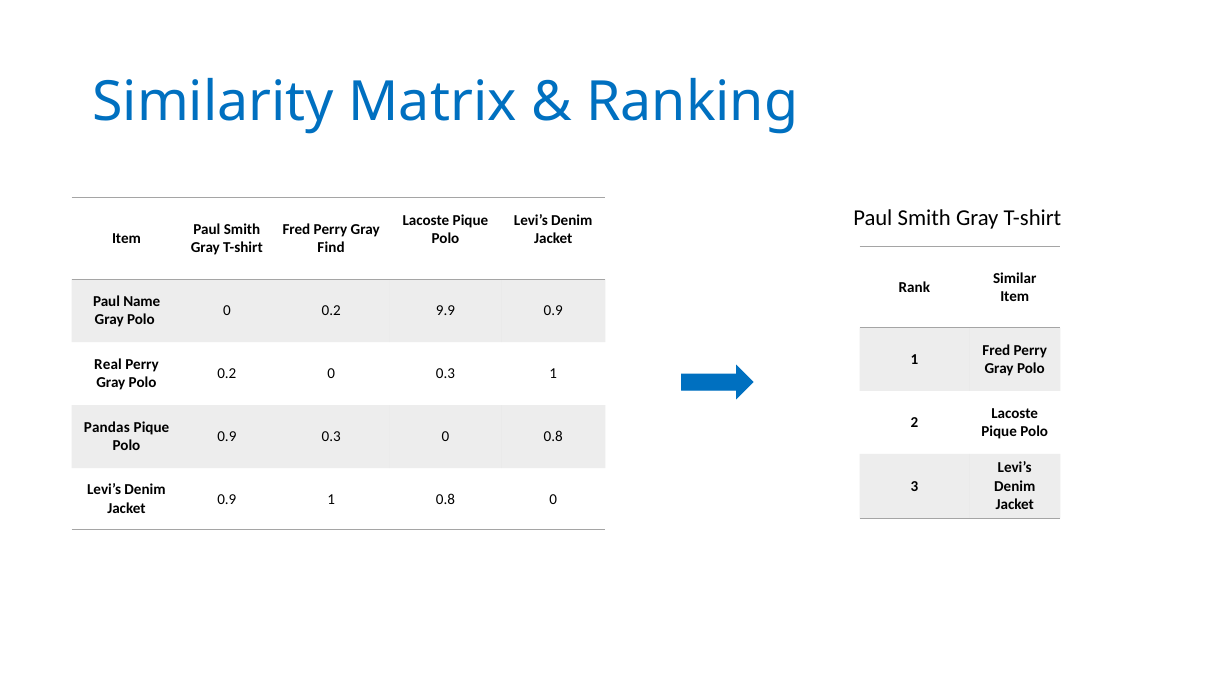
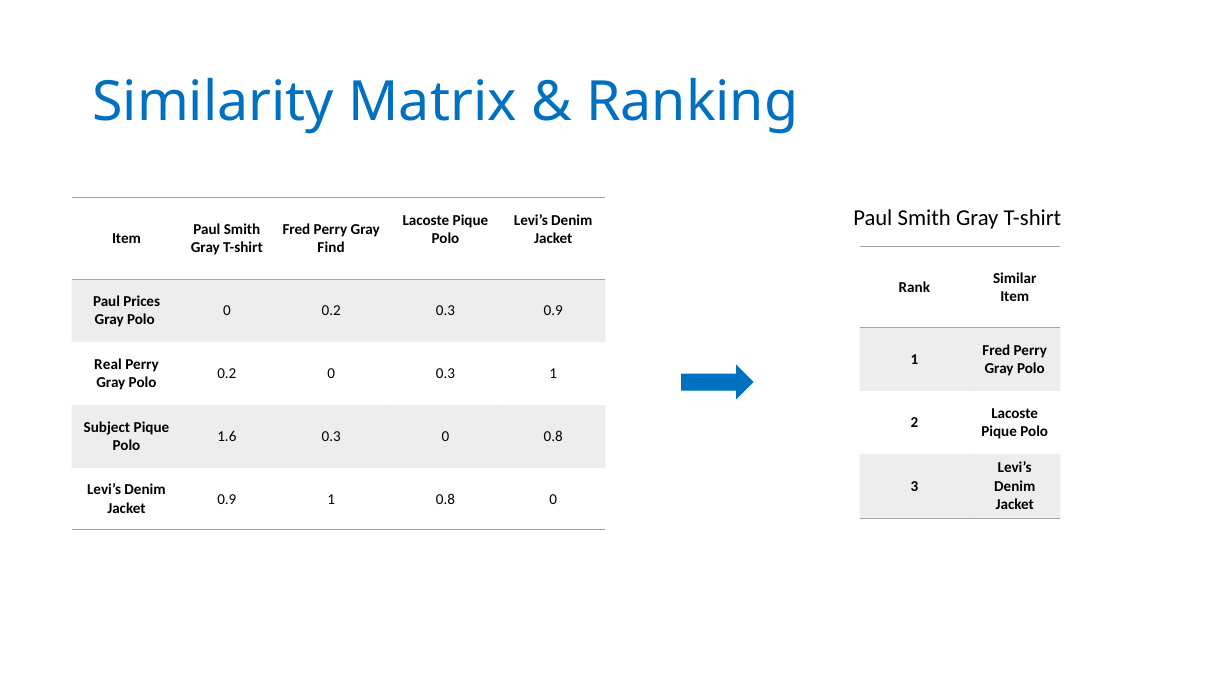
Name: Name -> Prices (142, 302)
0.2 9.9: 9.9 -> 0.3 (445, 311)
Pandas: Pandas -> Subject (107, 428)
0.9: 0.9 -> 1.6 (227, 437)
